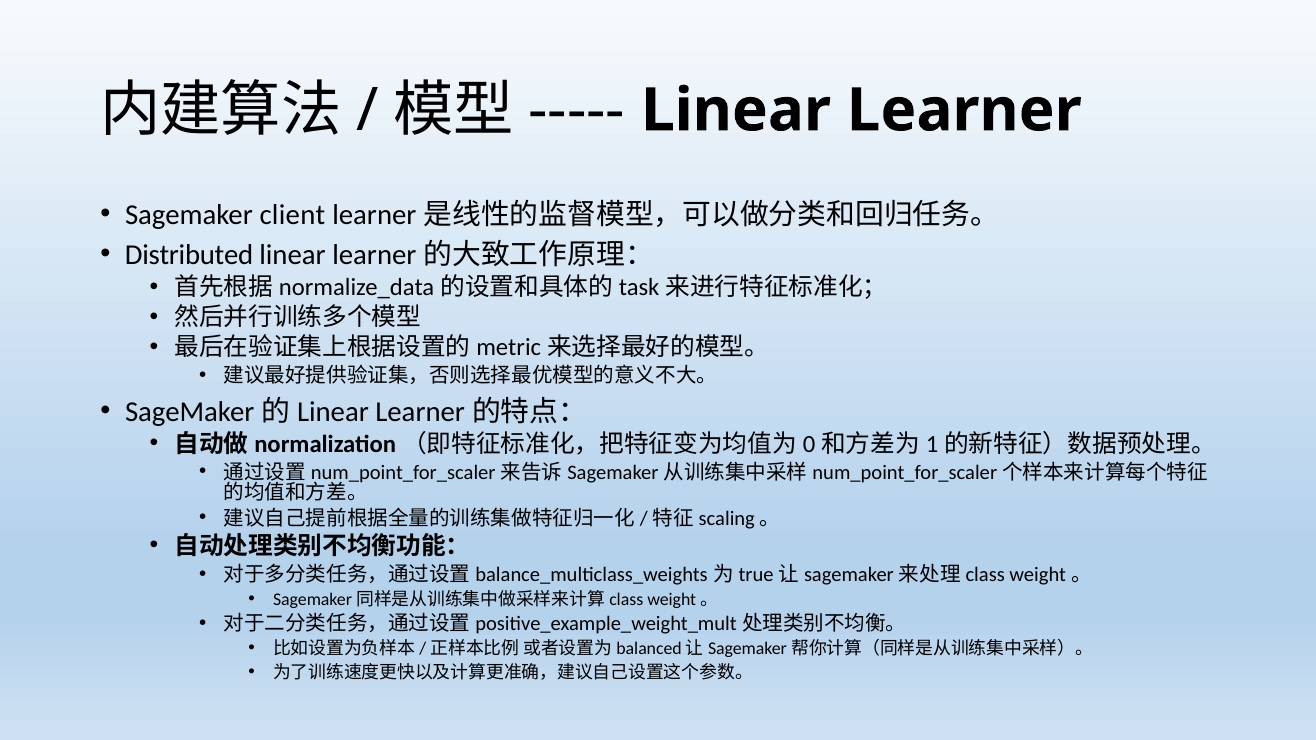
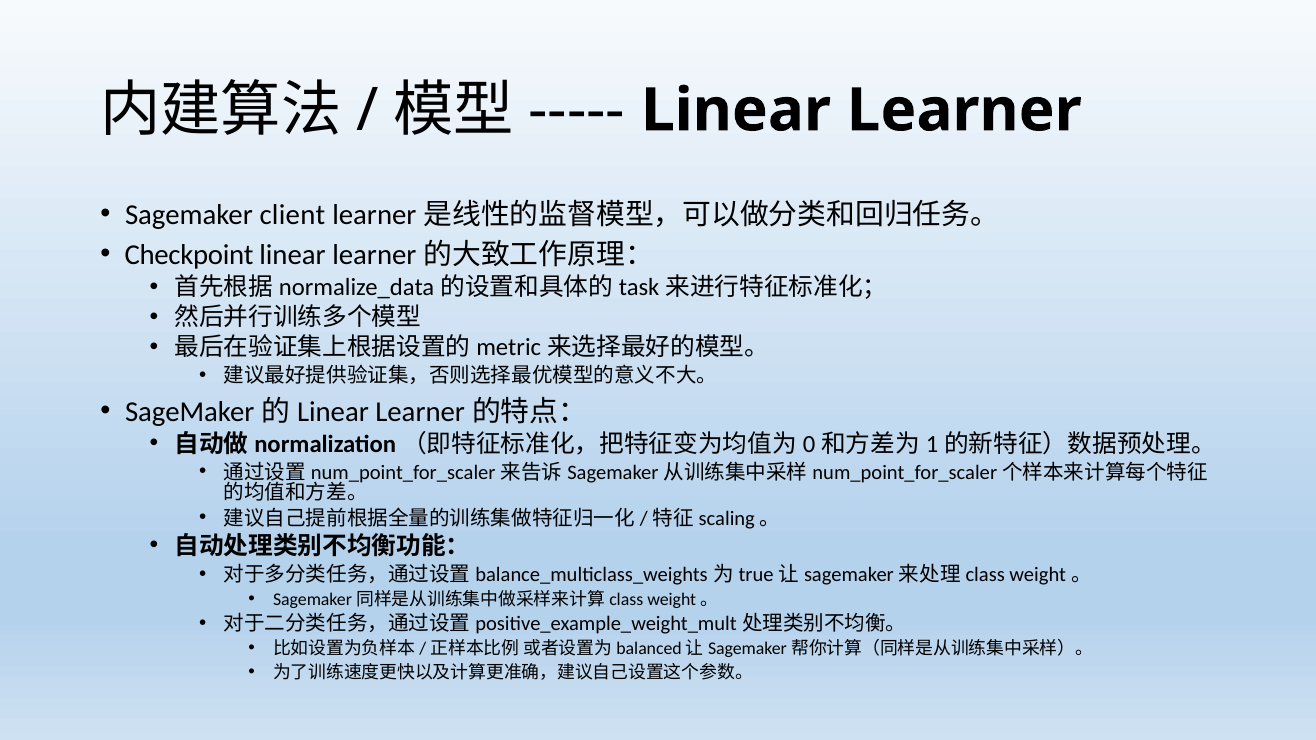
Distributed: Distributed -> Checkpoint (189, 255)
